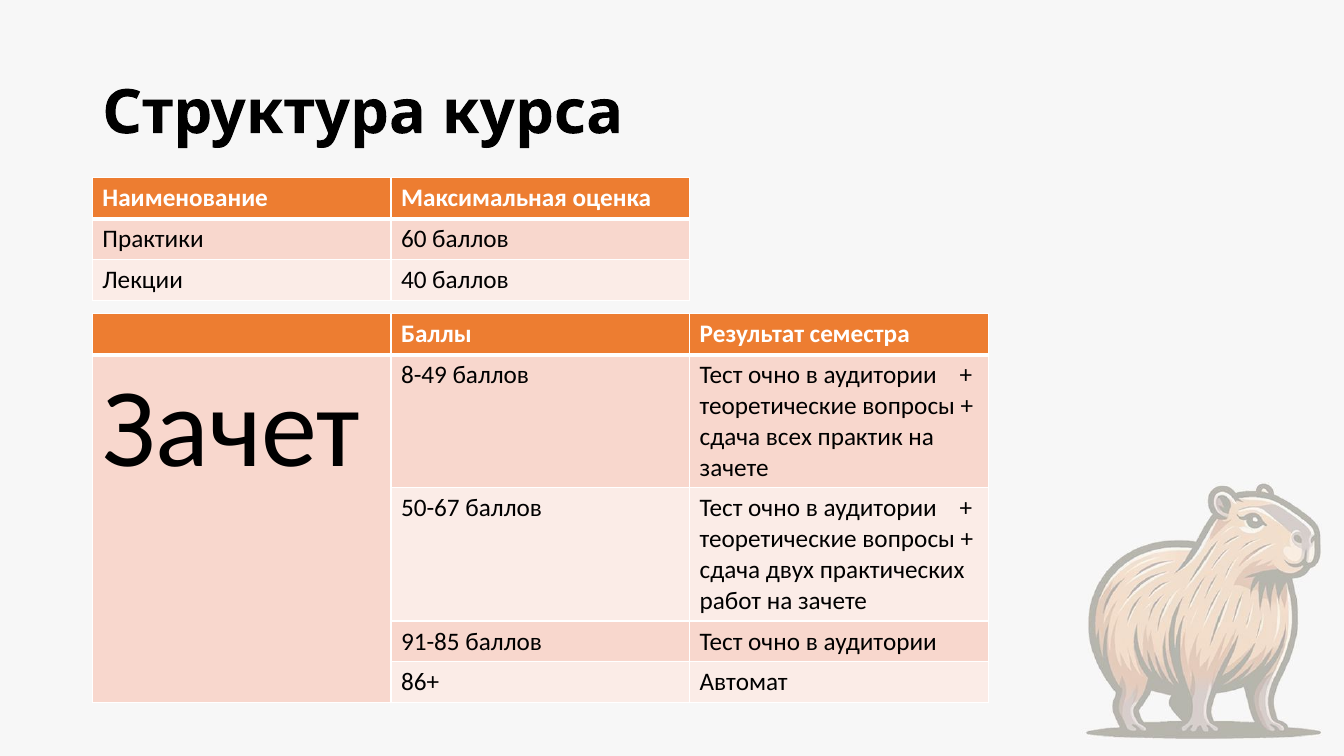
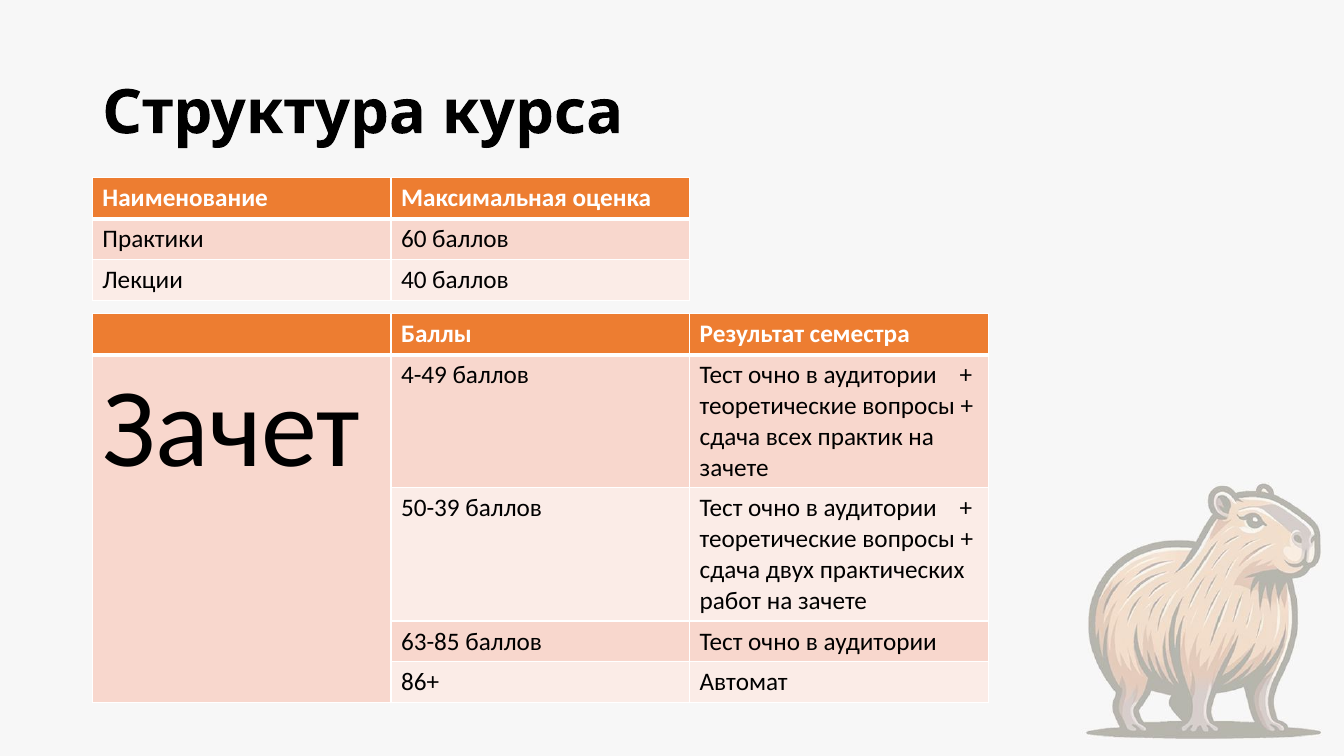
8-49: 8-49 -> 4-49 (424, 375)
50-67: 50-67 -> 50-39 (430, 509)
91-85: 91-85 -> 63-85 (430, 642)
